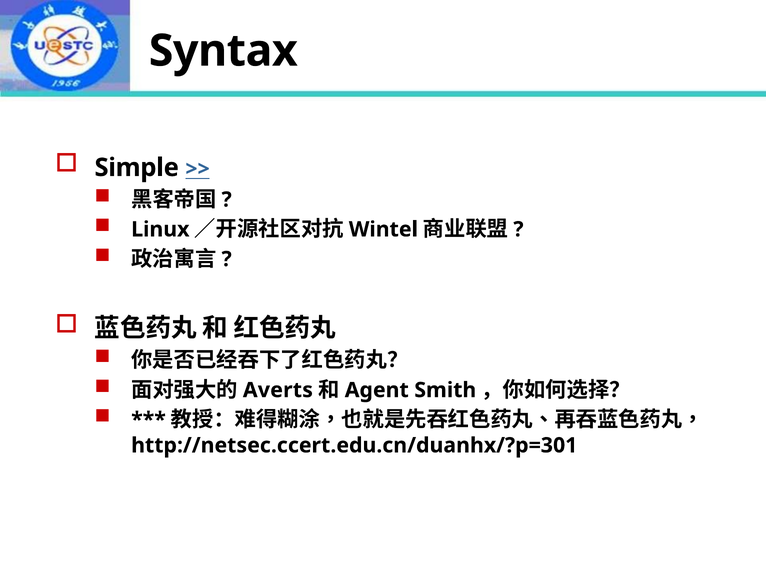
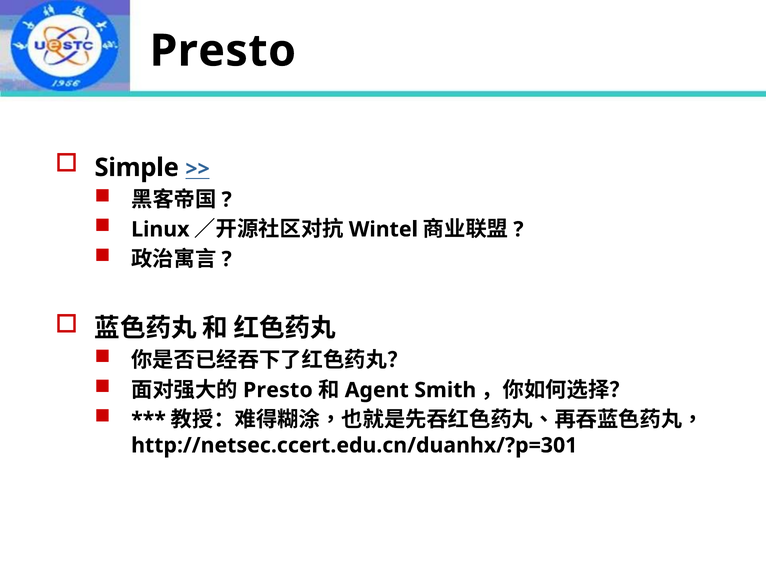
Syntax: Syntax -> Presto (223, 51)
Averts: Averts -> Presto (278, 390)
